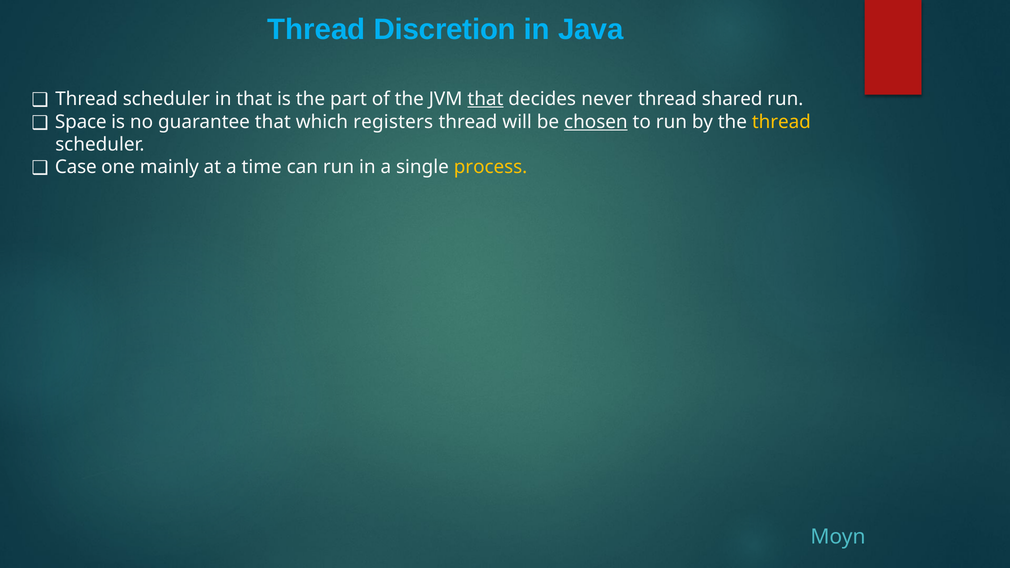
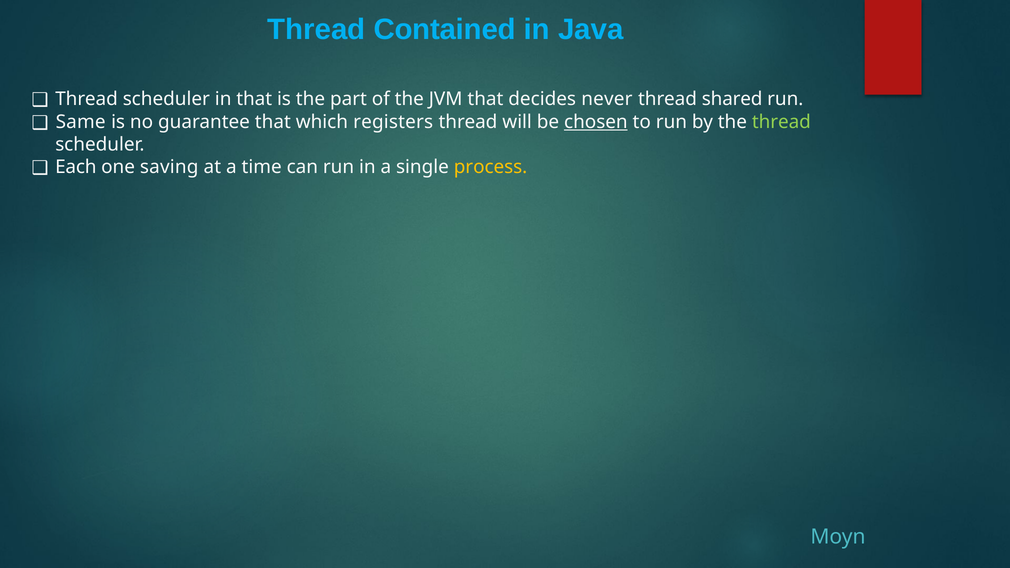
Discretion: Discretion -> Contained (445, 30)
that underline: present -> none (485, 99)
Space: Space -> Same (81, 122)
thread colour: yellow -> light green (781, 122)
Case: Case -> Each (76, 167)
mainly: mainly -> saving (169, 167)
